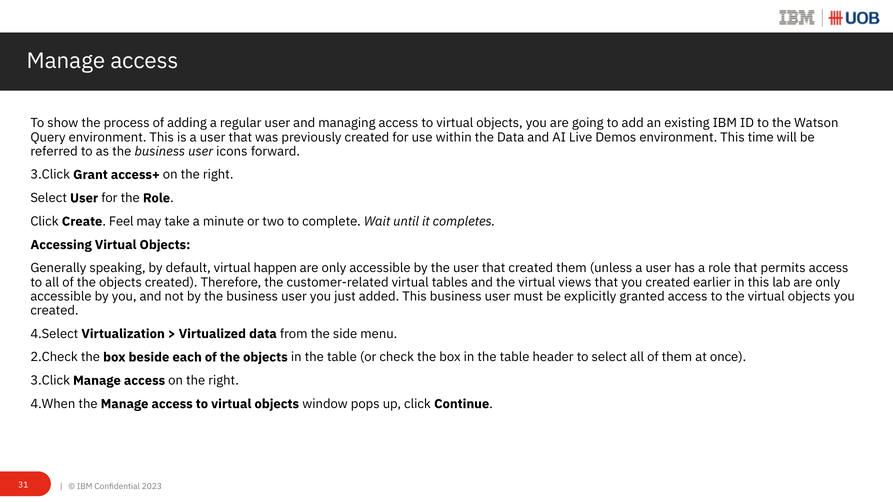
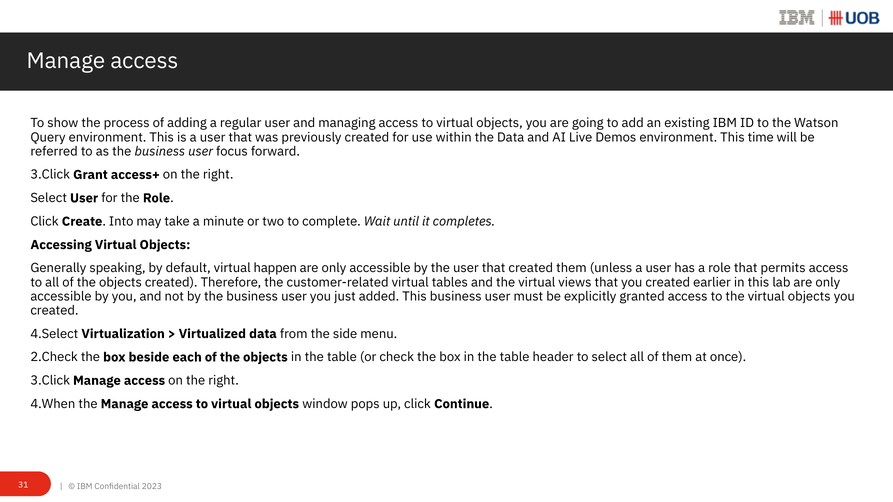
icons: icons -> focus (232, 151)
Feel: Feel -> Into (121, 222)
